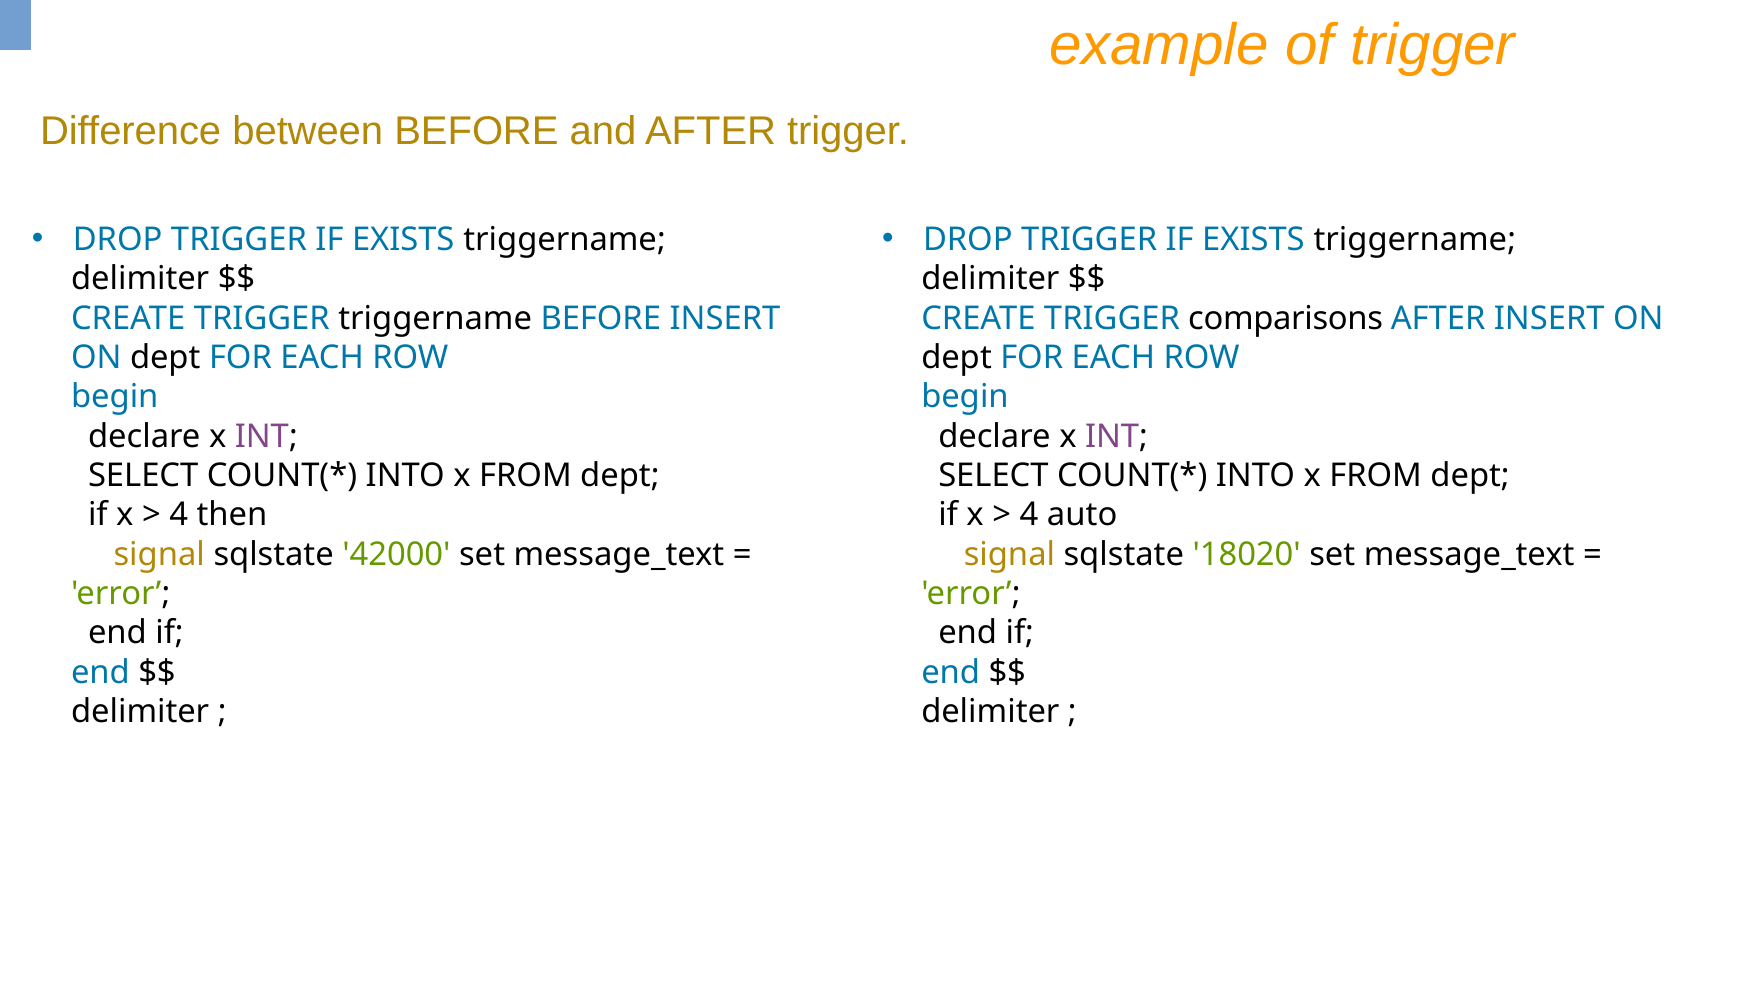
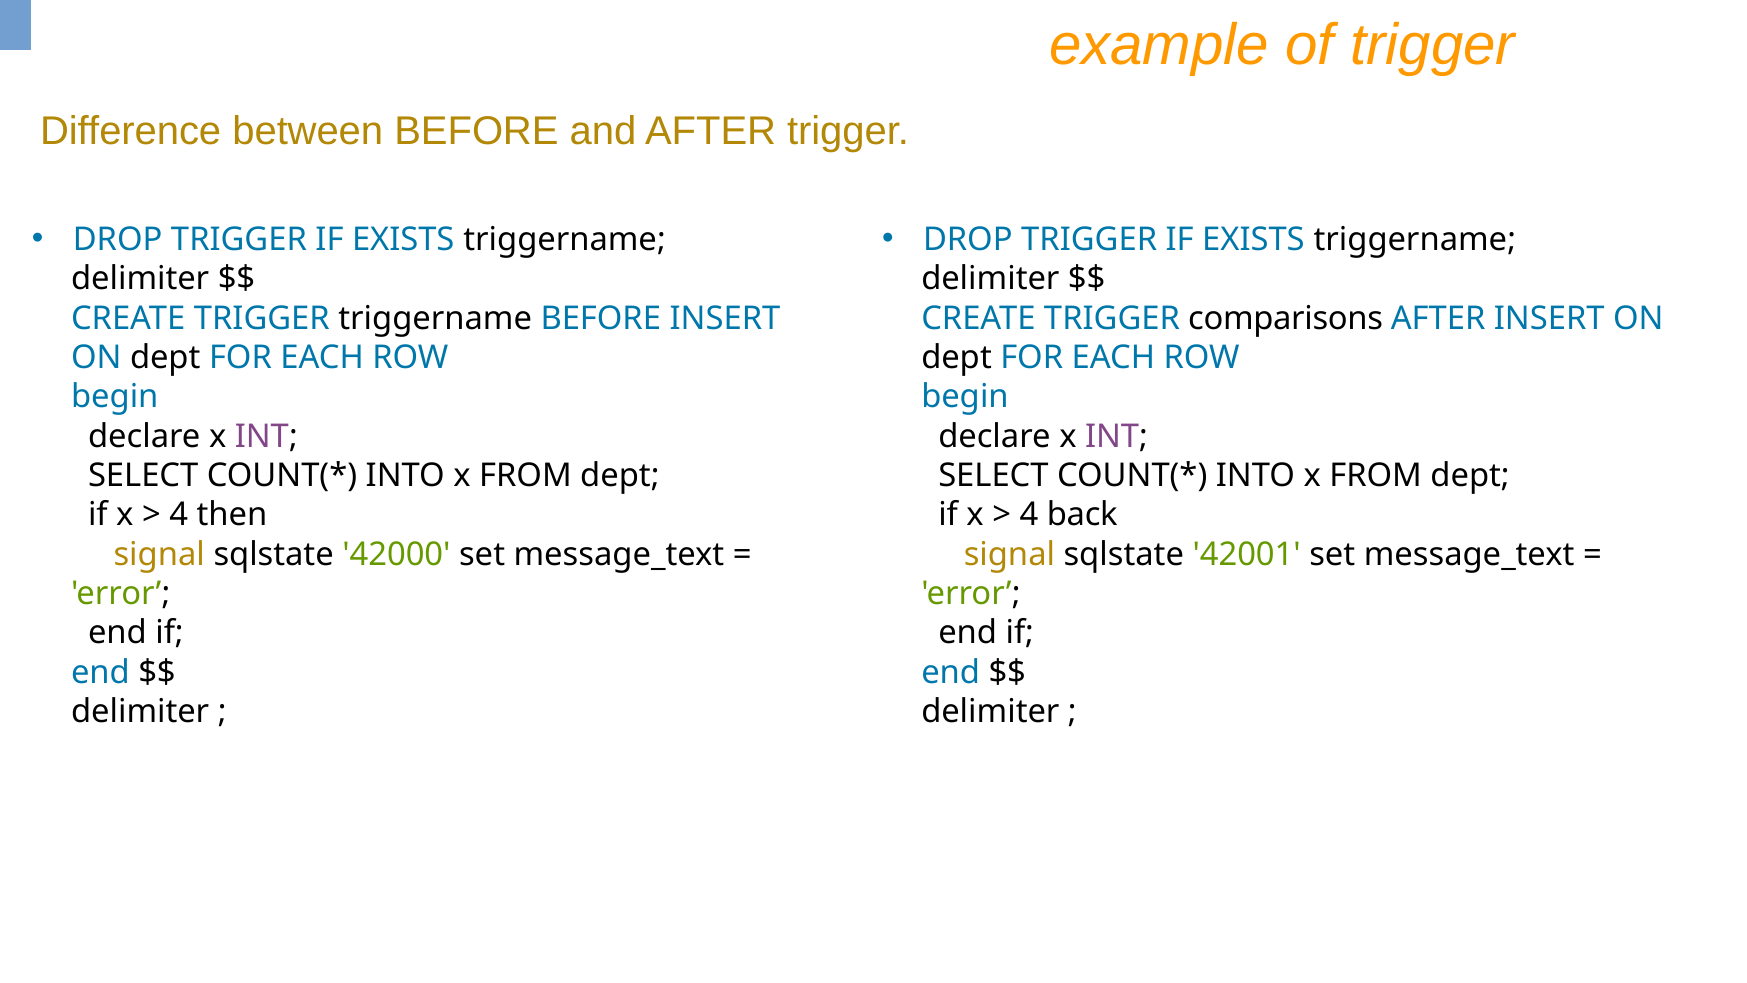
auto: auto -> back (1082, 515)
18020: 18020 -> 42001 (1247, 554)
